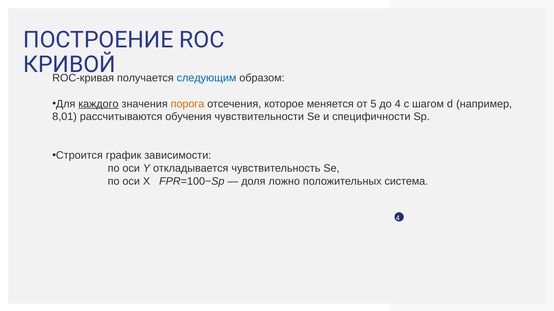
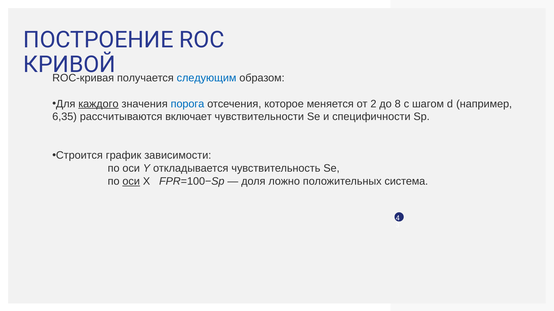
порога colour: orange -> blue (187, 104)
5: 5 -> 2 (373, 104)
до 4: 4 -> 8 (398, 104)
8,01: 8,01 -> 6,35 (65, 117)
обучения: обучения -> включает (189, 117)
оси underline: none -> present (131, 182)
